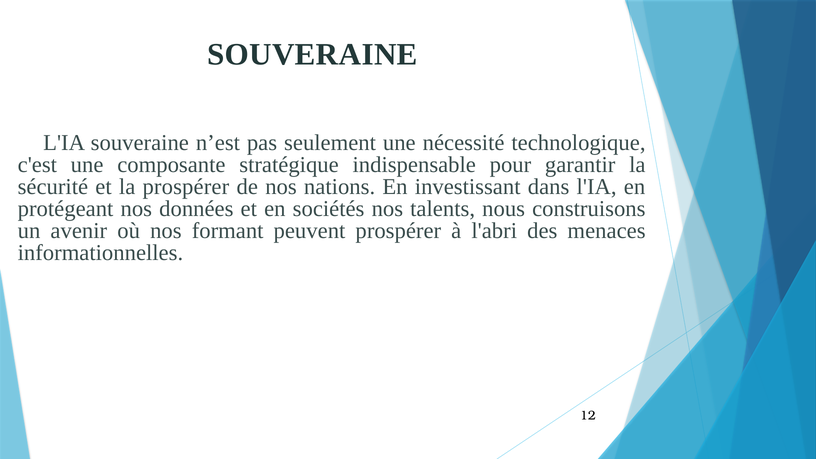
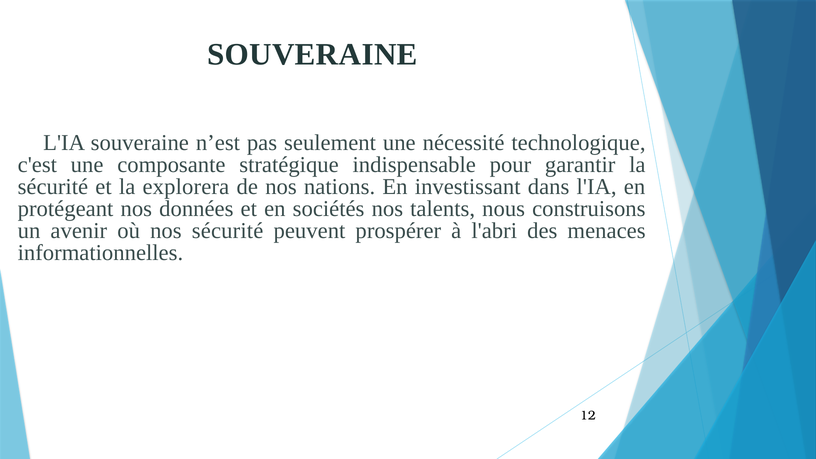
la prospérer: prospérer -> explorera (186, 187)
nos formant: formant -> sécurité (228, 231)
